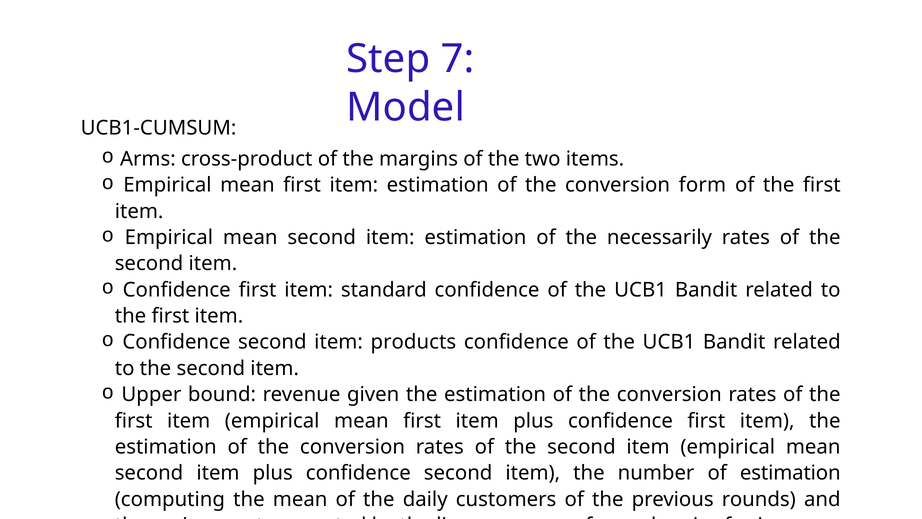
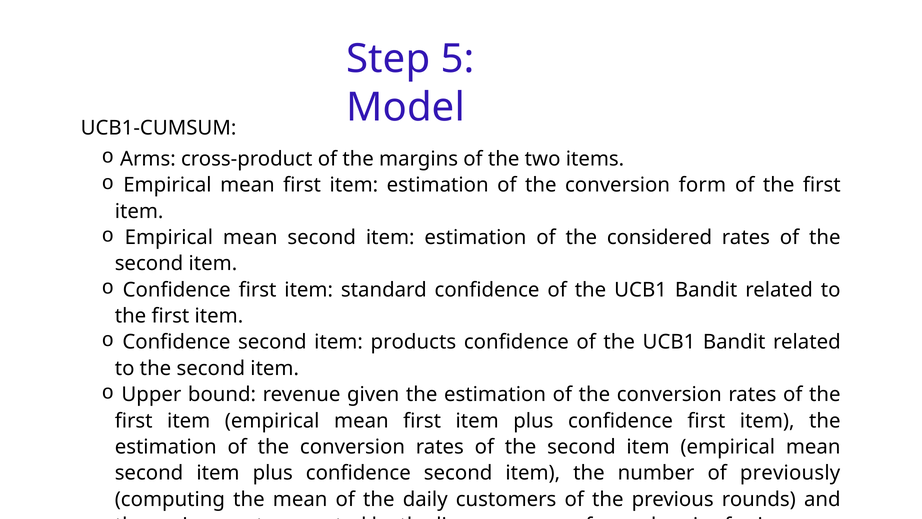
7: 7 -> 5 (458, 59)
necessarily: necessarily -> considered (660, 237)
of estimation: estimation -> previously (790, 473)
